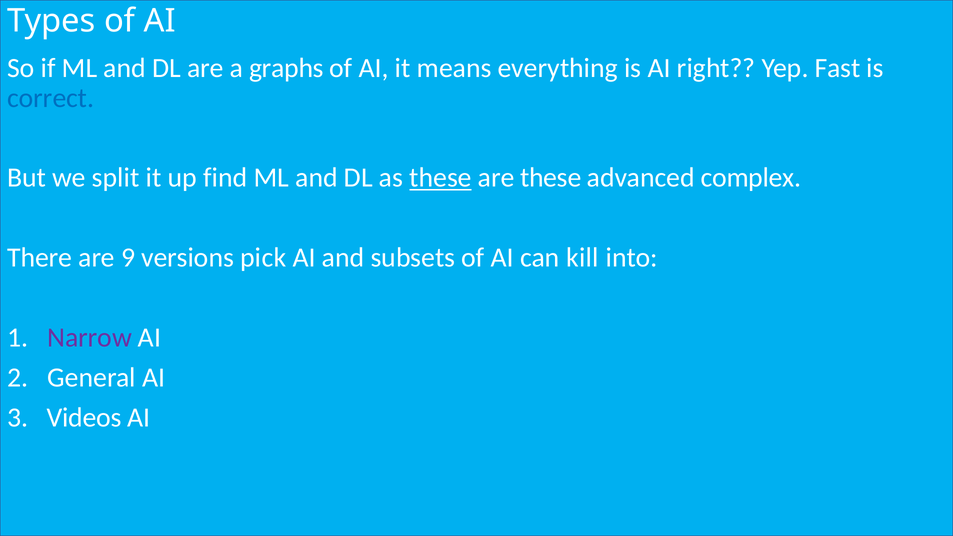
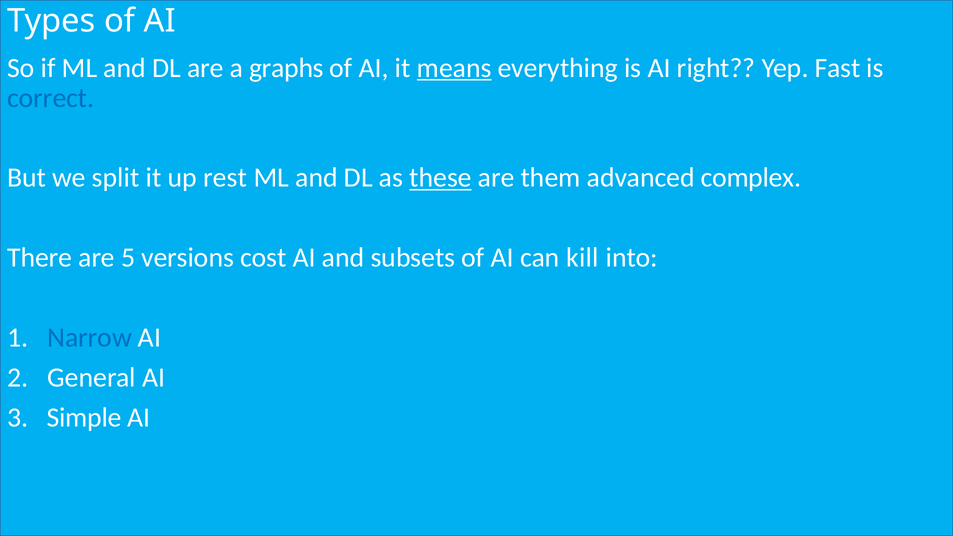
means underline: none -> present (454, 68)
find: find -> rest (225, 178)
are these: these -> them (551, 178)
9: 9 -> 5 (128, 258)
pick: pick -> cost (263, 258)
Narrow colour: purple -> blue (90, 338)
Videos: Videos -> Simple (84, 418)
